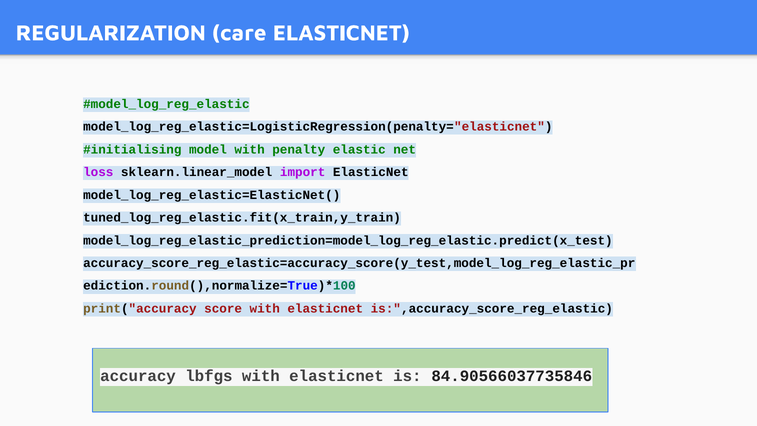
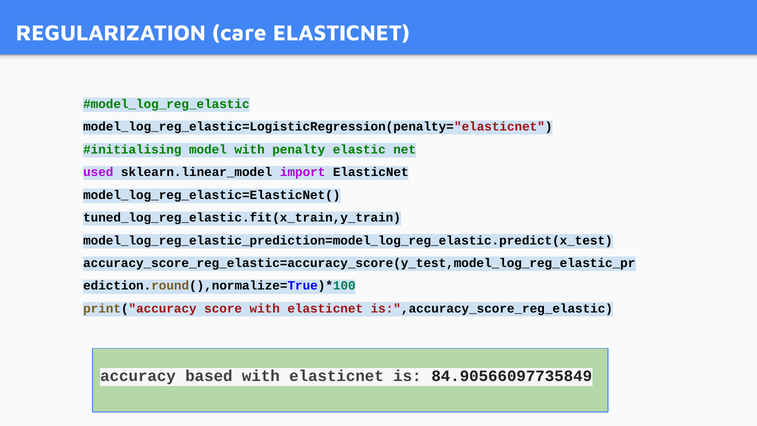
loss: loss -> used (98, 172)
lbfgs: lbfgs -> based (209, 376)
84.90566037735846: 84.90566037735846 -> 84.90566097735849 (512, 376)
